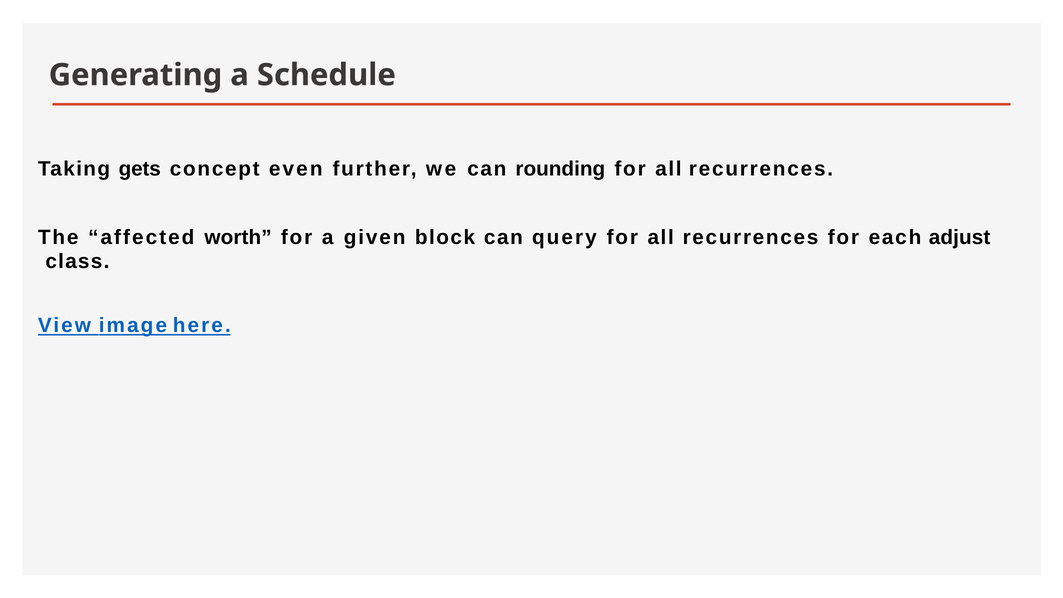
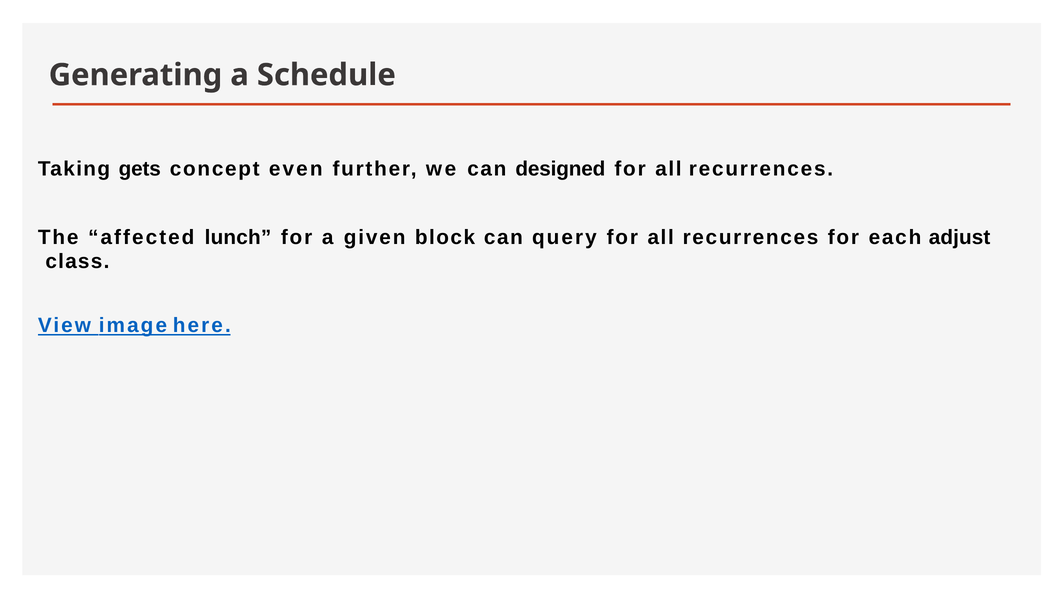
rounding: rounding -> designed (560, 169)
worth: worth -> lunch (238, 237)
